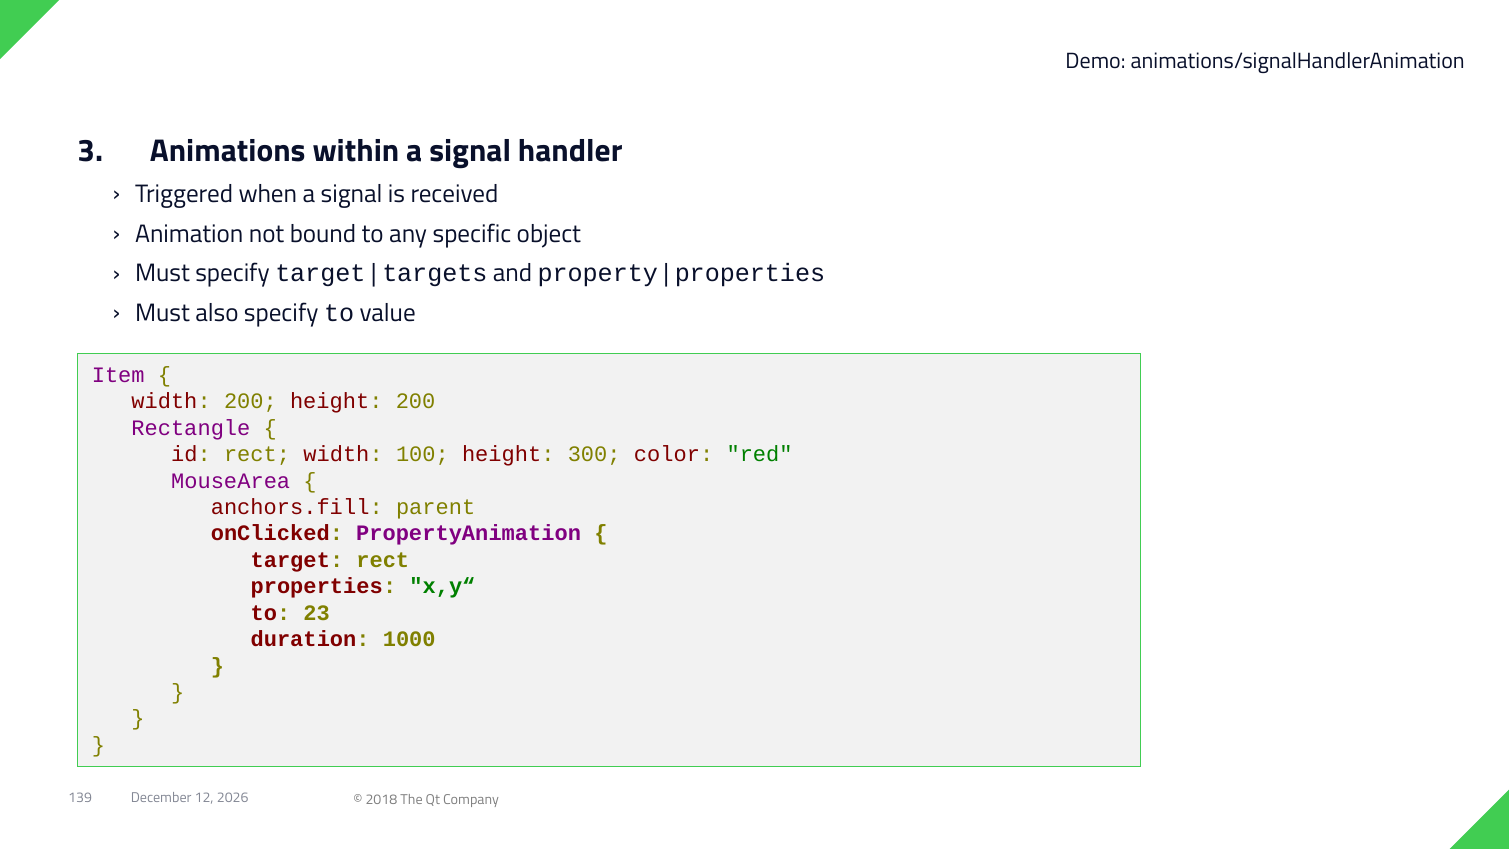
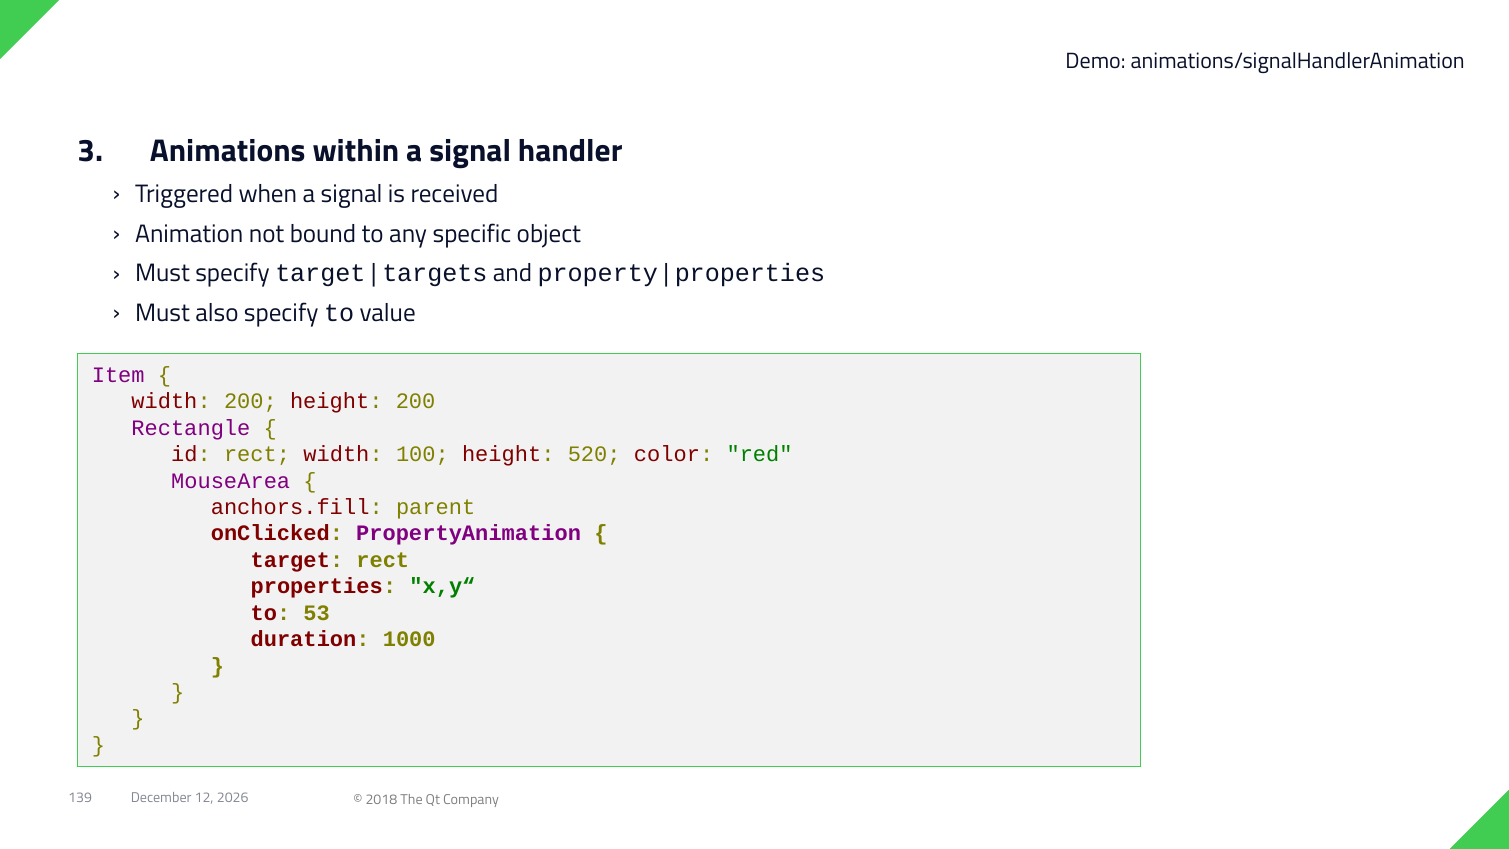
300: 300 -> 520 (594, 454)
23: 23 -> 53 (317, 613)
